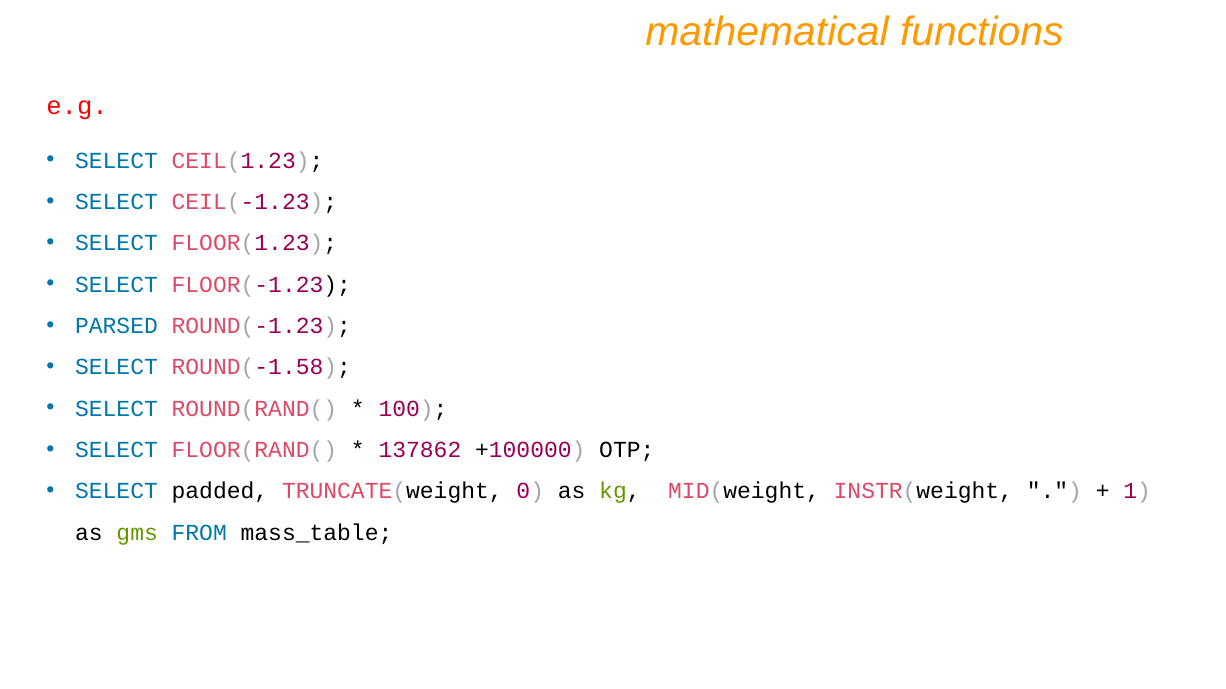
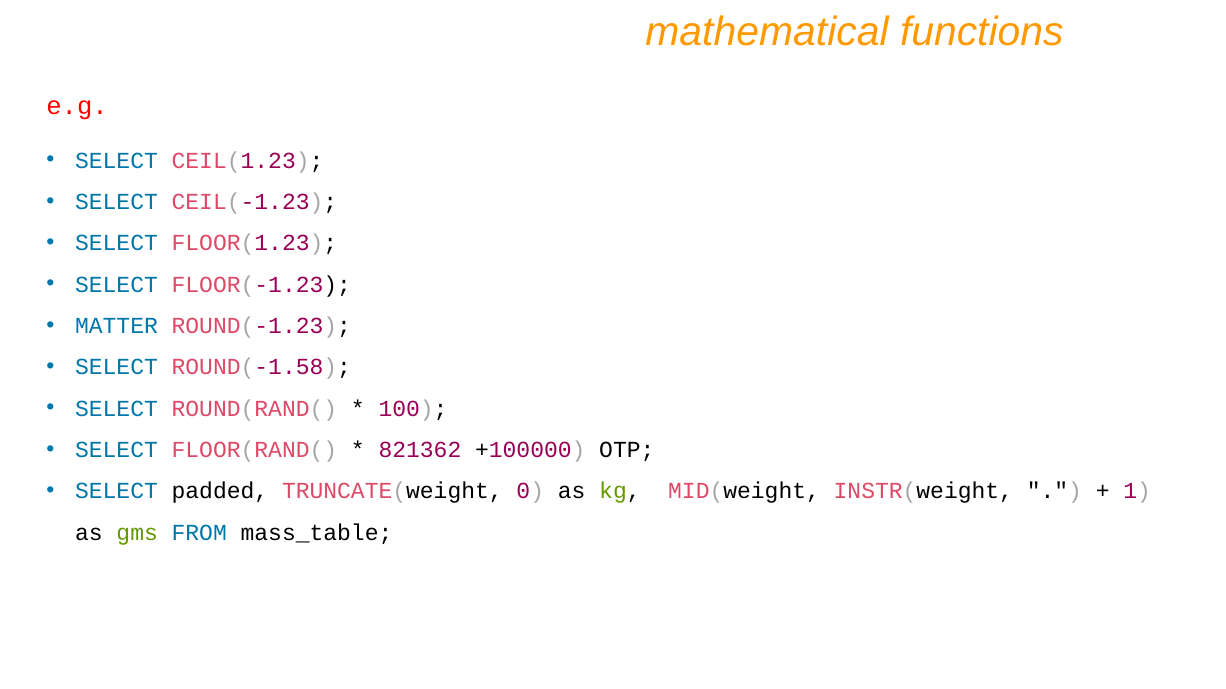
PARSED: PARSED -> MATTER (116, 326)
137862: 137862 -> 821362 (420, 450)
